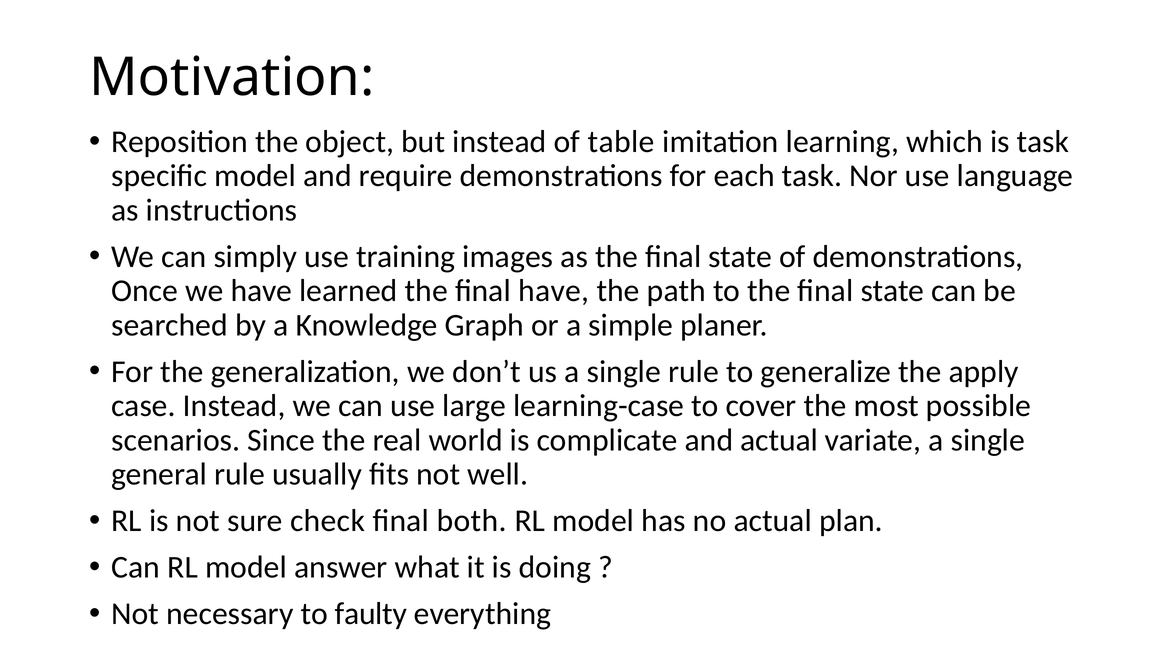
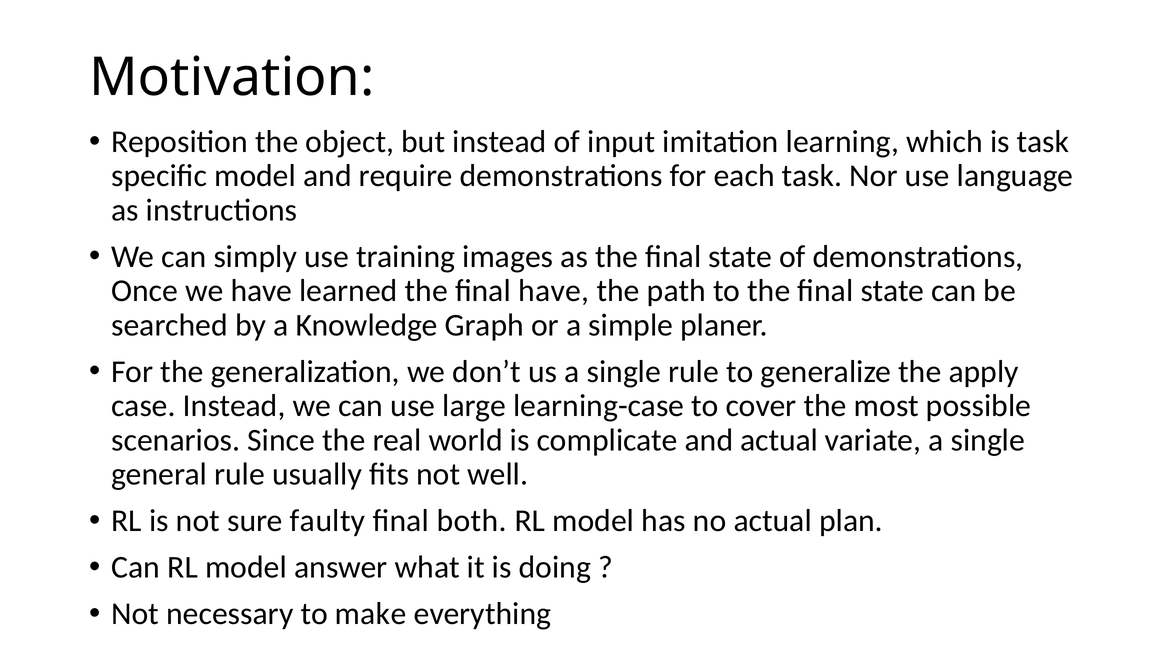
table: table -> input (621, 142)
check: check -> faulty (328, 521)
faulty: faulty -> make (371, 614)
